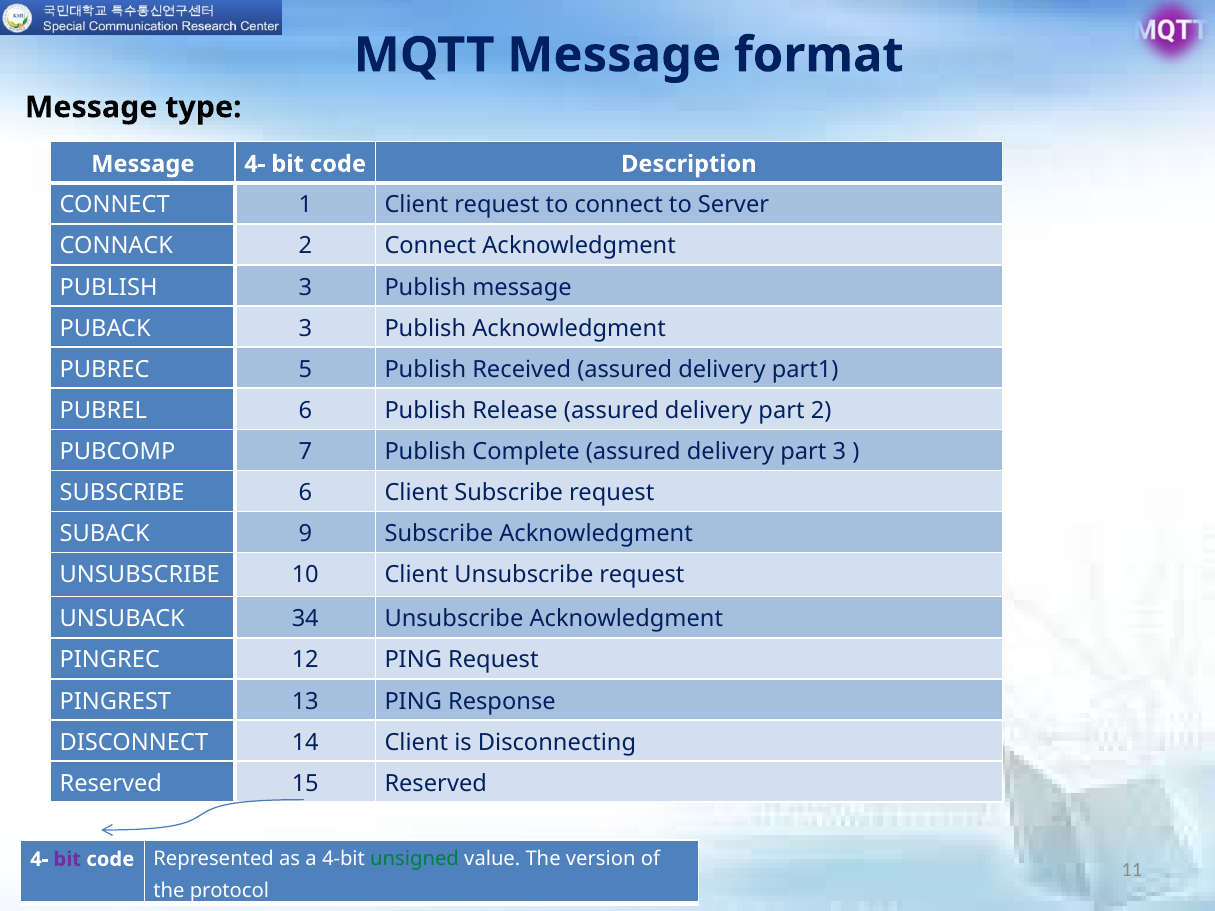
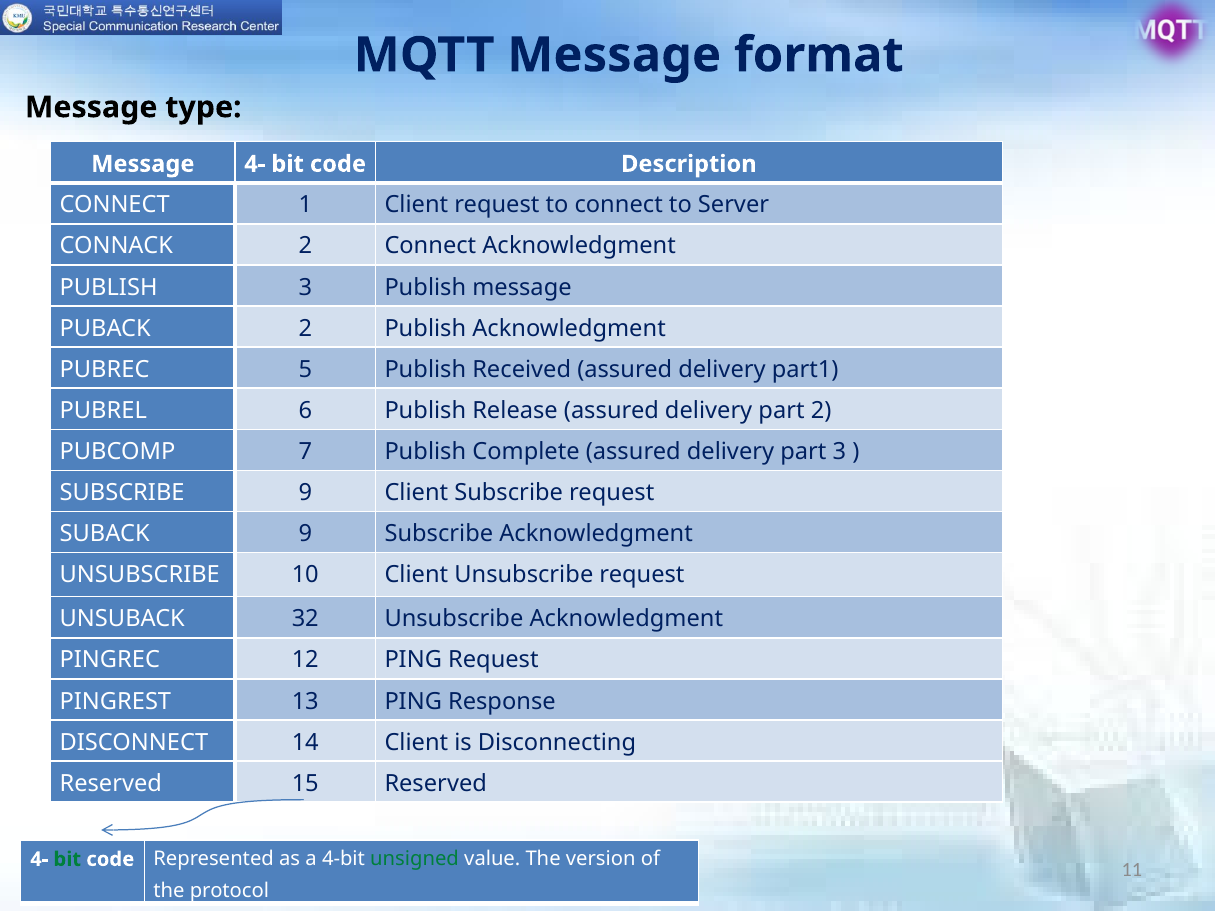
PUBACK 3: 3 -> 2 (305, 328)
SUBSCRIBE 6: 6 -> 9 (305, 493)
34: 34 -> 32 (305, 619)
bit colour: purple -> green (67, 859)
